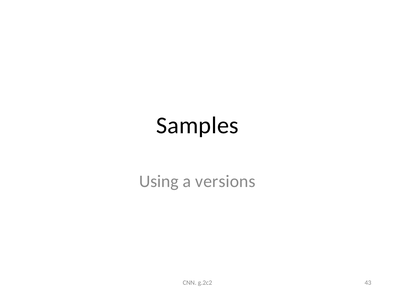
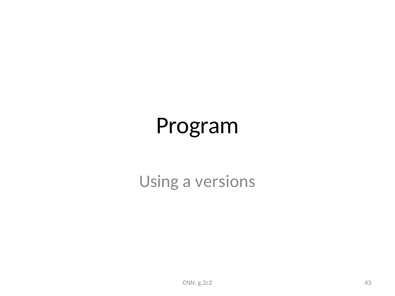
Samples: Samples -> Program (198, 125)
